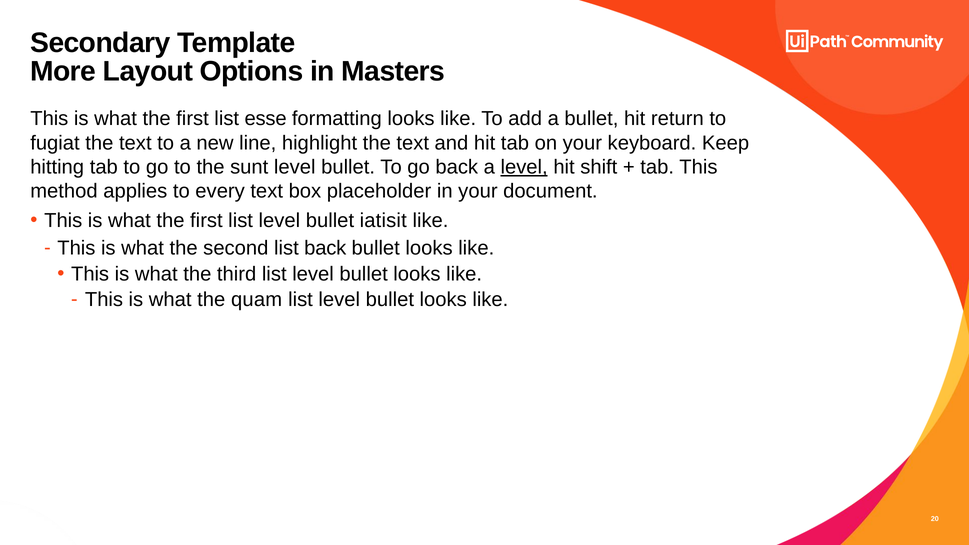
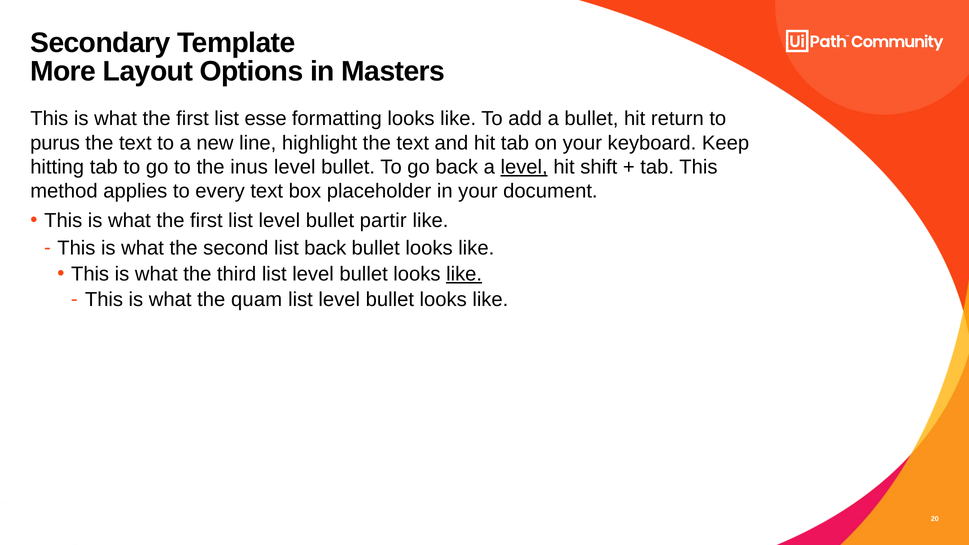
fugiat: fugiat -> purus (55, 143)
sunt: sunt -> inus (249, 167)
iatisit: iatisit -> partir (383, 221)
like underline: none -> present (464, 274)
